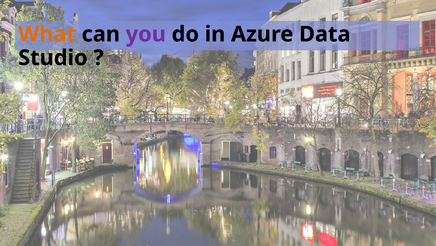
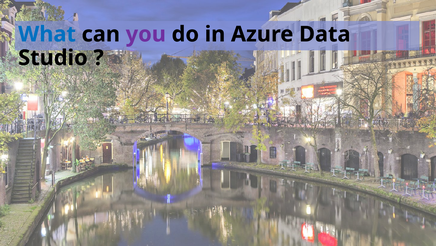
What colour: orange -> blue (47, 34)
